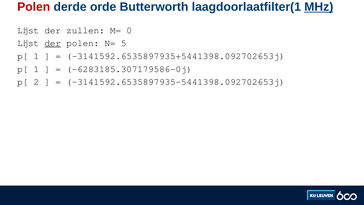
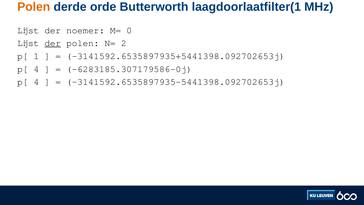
Polen colour: red -> orange (34, 7)
MHz underline: present -> none (319, 7)
zullen: zullen -> noemer (85, 30)
5: 5 -> 2 (124, 43)
1: 1 -> 4 (36, 69)
2: 2 -> 4 (36, 82)
